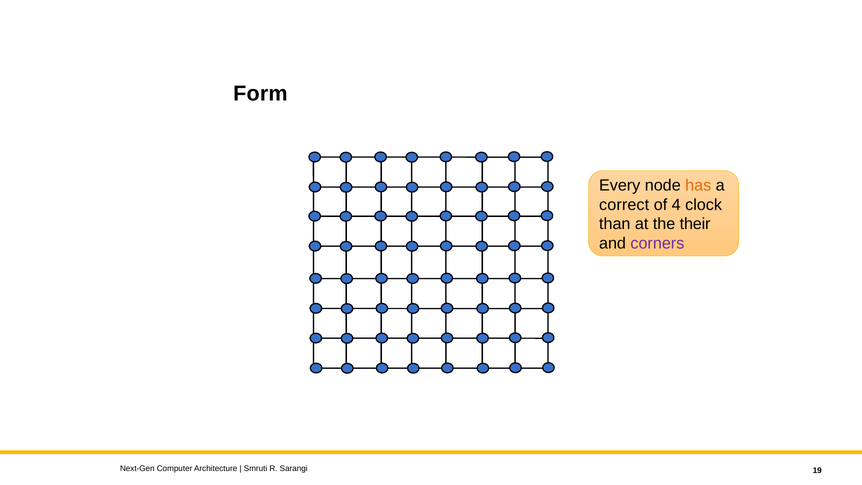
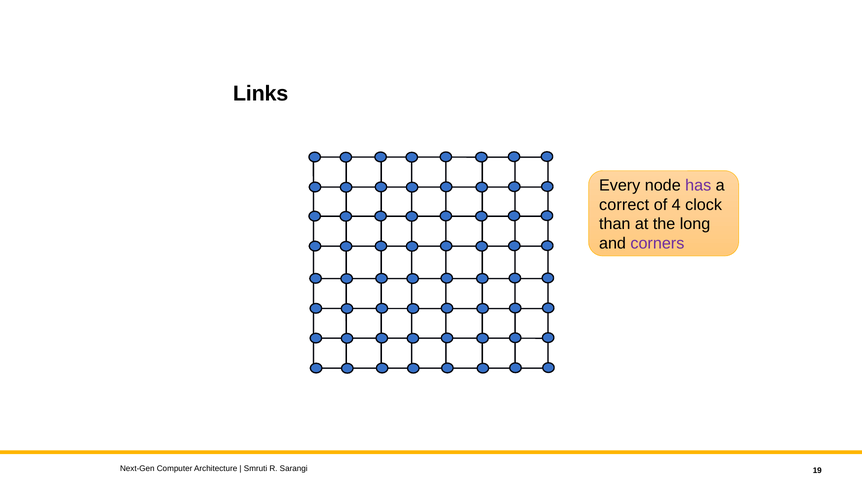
Form: Form -> Links (261, 93)
has colour: orange -> purple (698, 185)
their: their -> long (695, 224)
